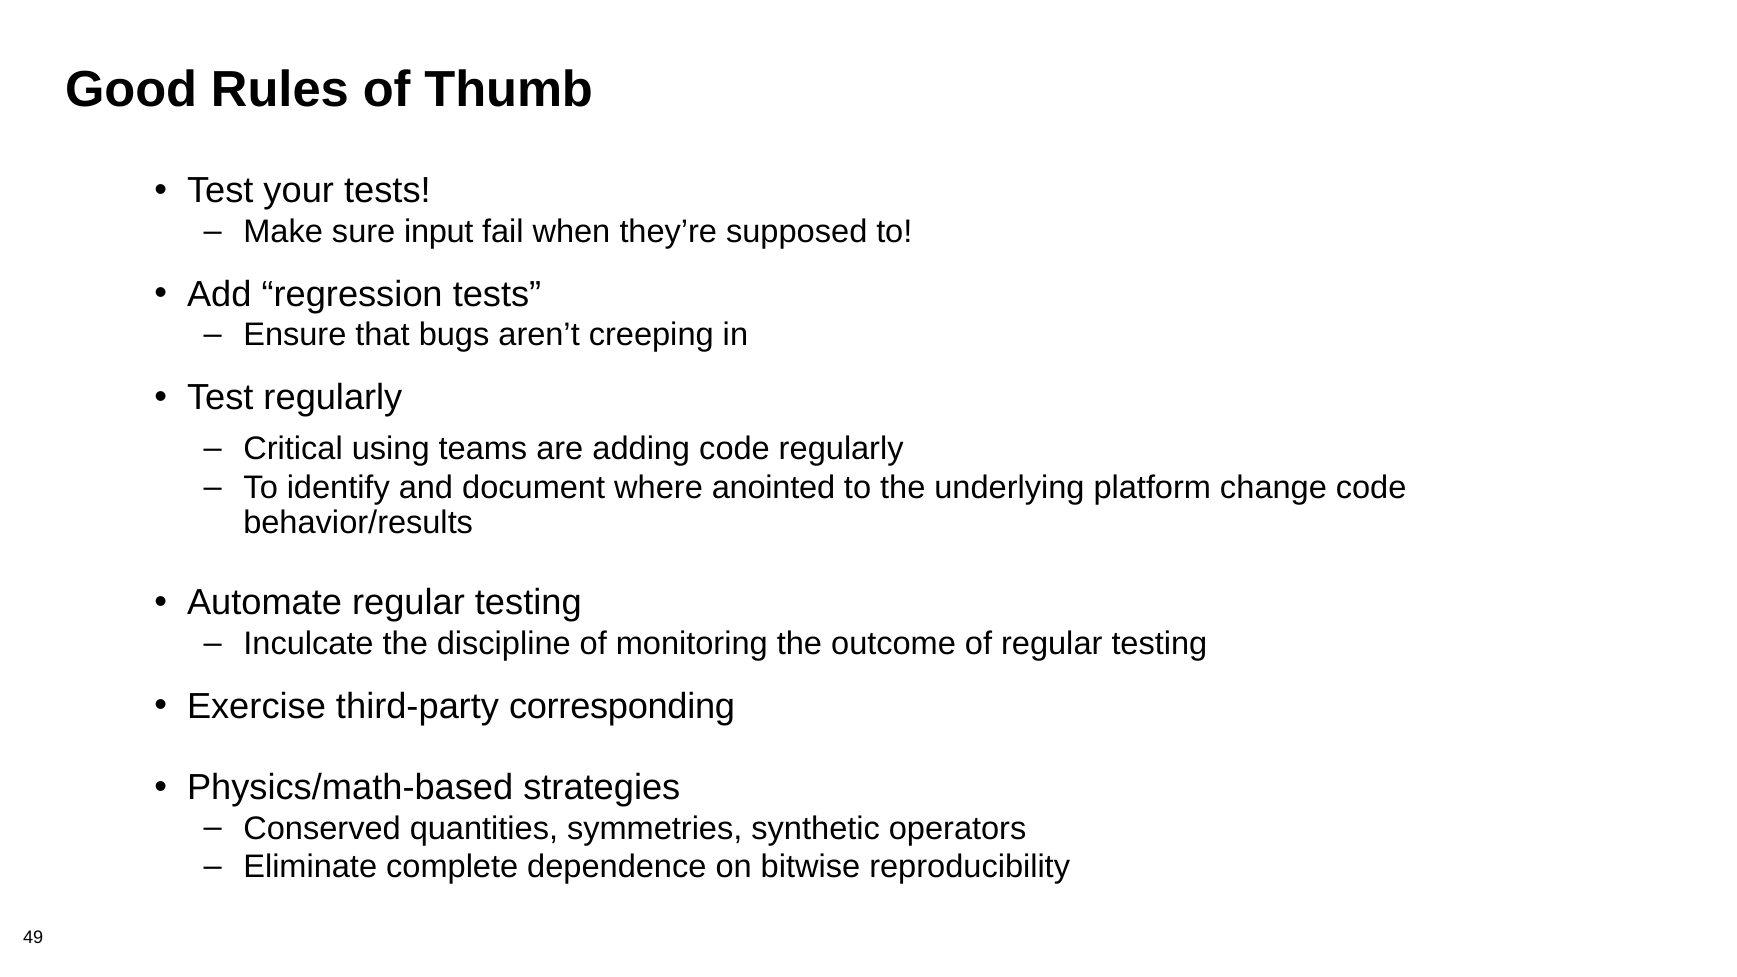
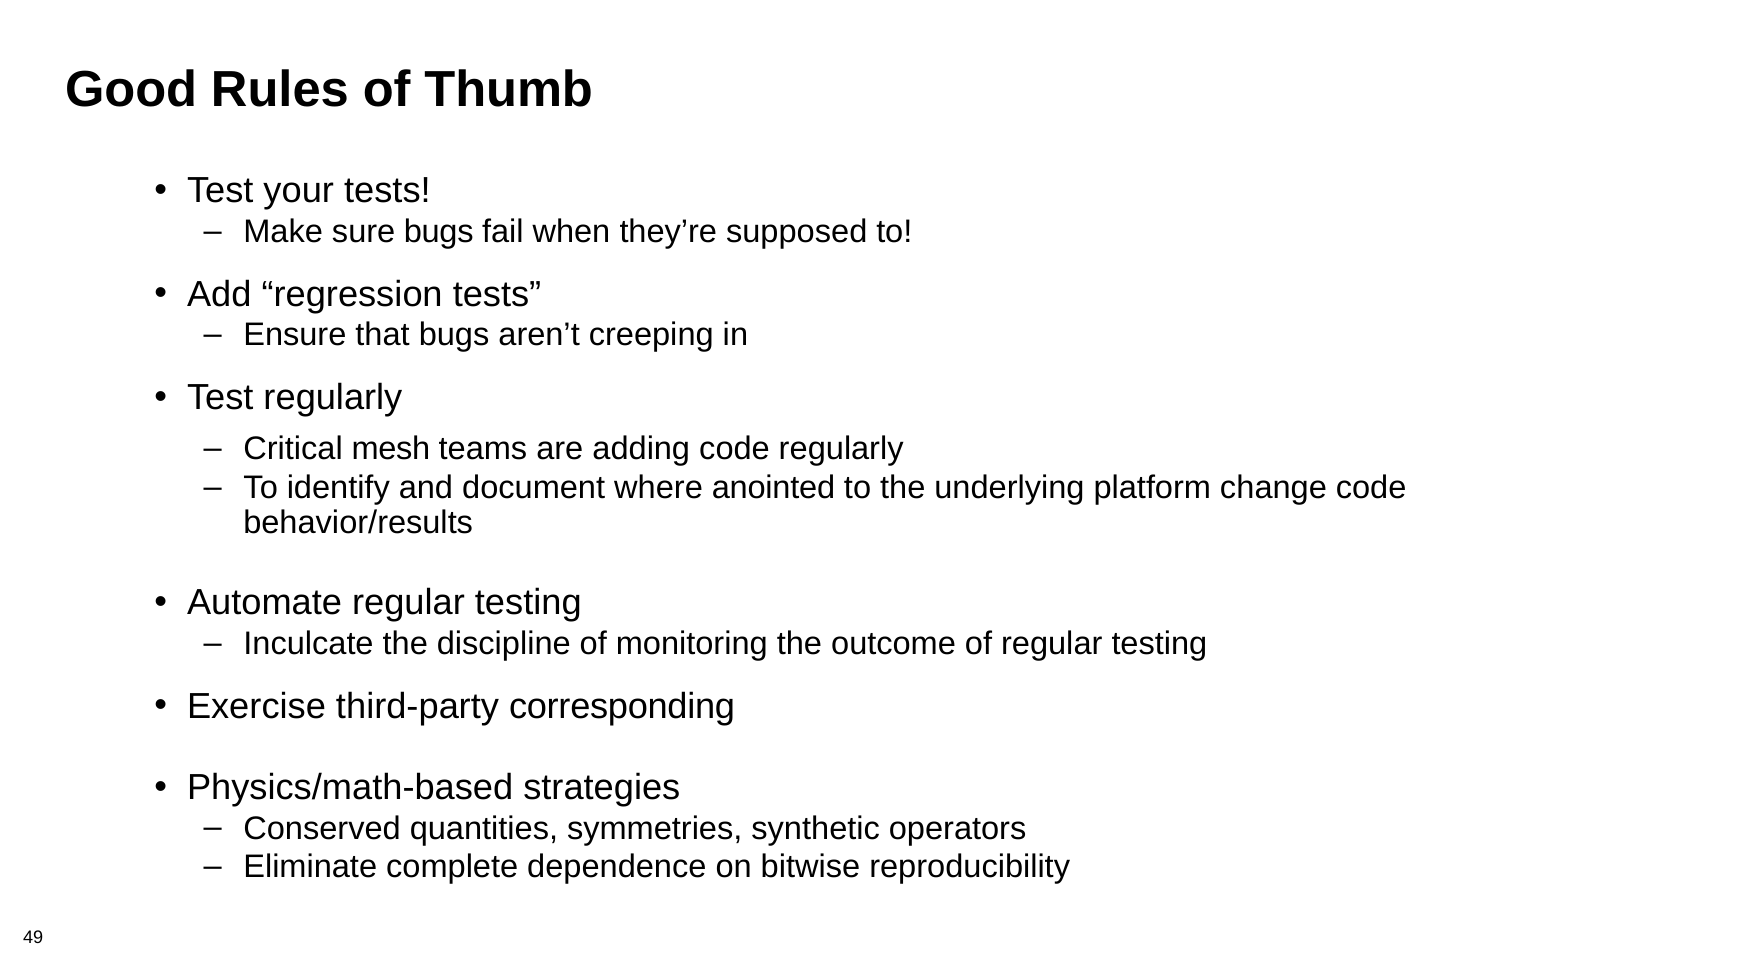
sure input: input -> bugs (439, 232)
using: using -> mesh (391, 449)
